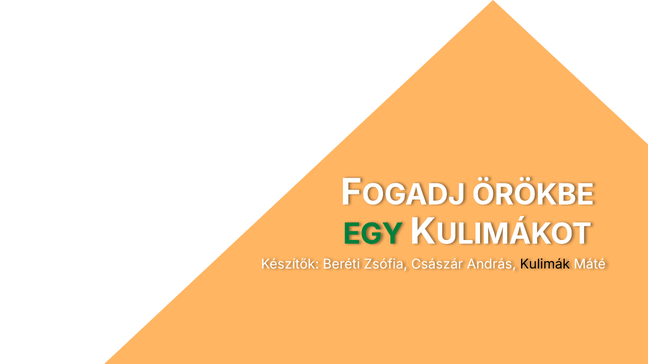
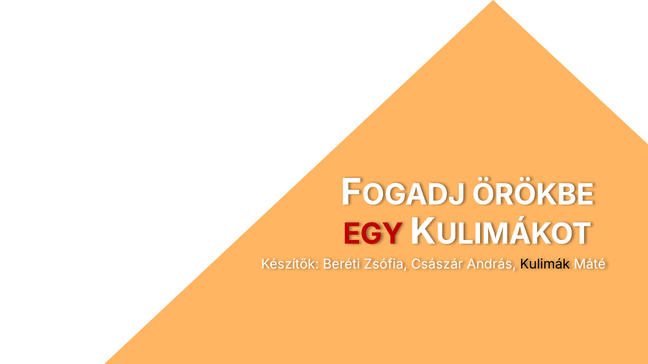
EGY colour: green -> red (373, 234)
